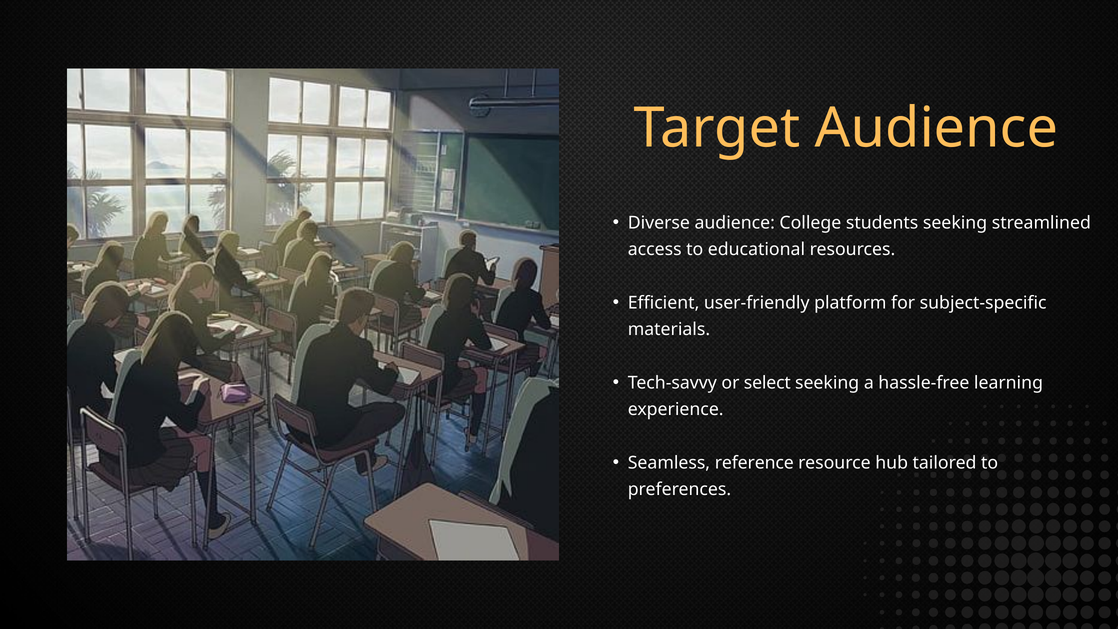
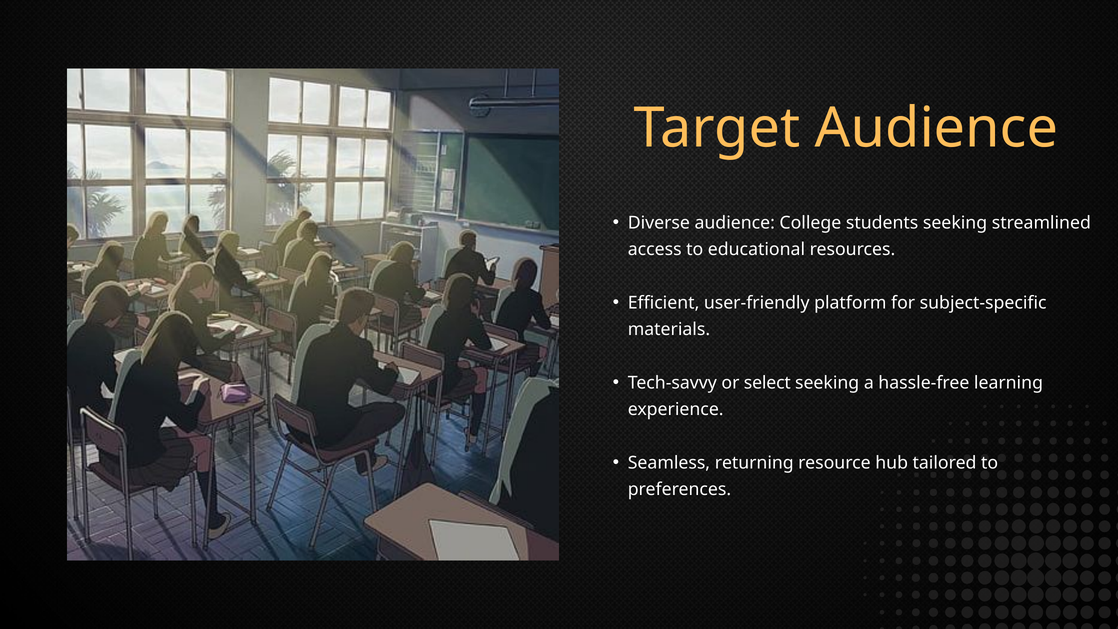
reference: reference -> returning (754, 463)
